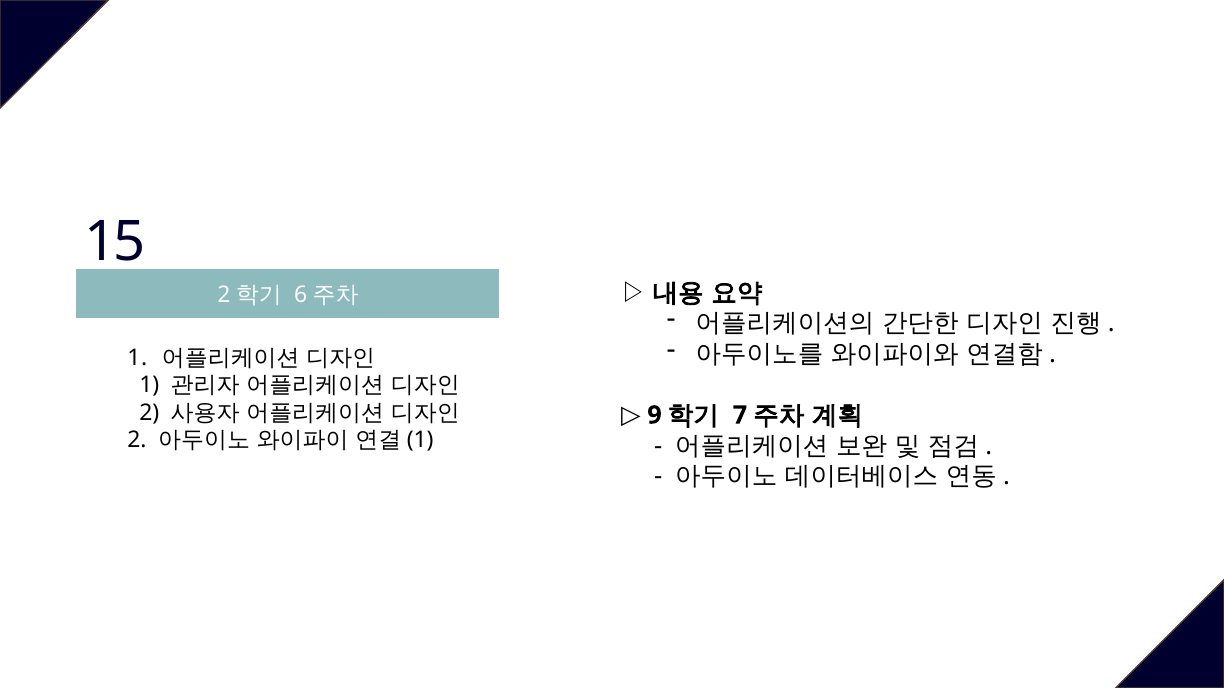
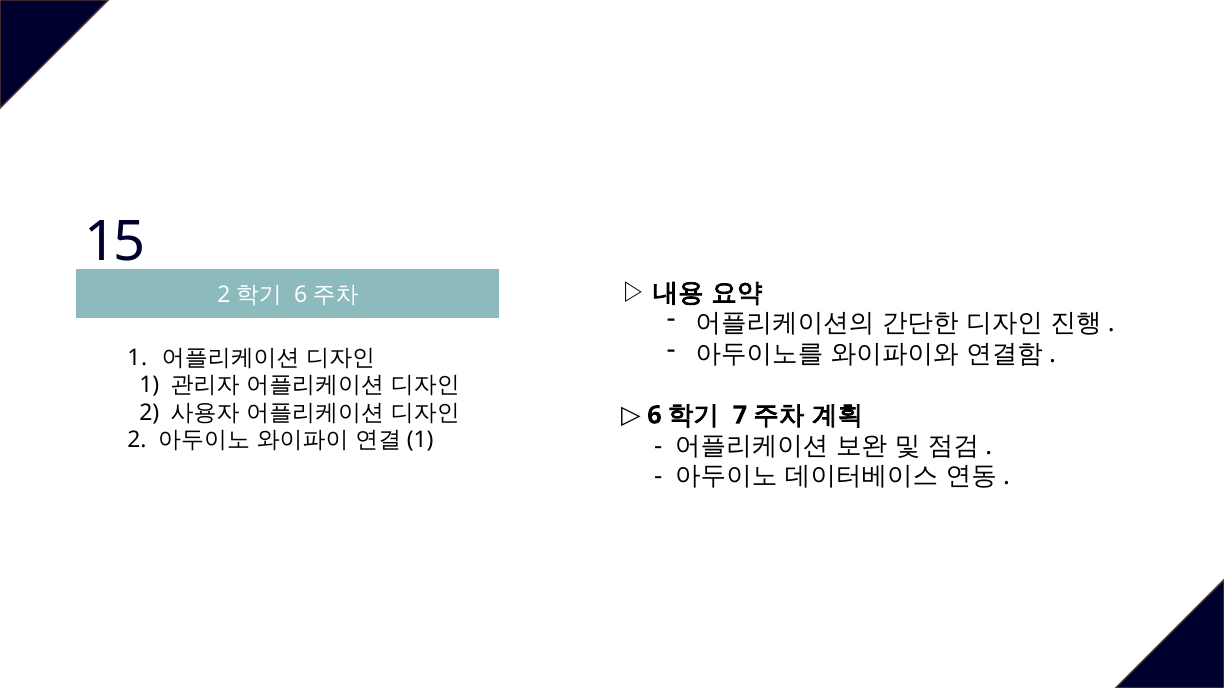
9: 9 -> 6 (654, 415)
